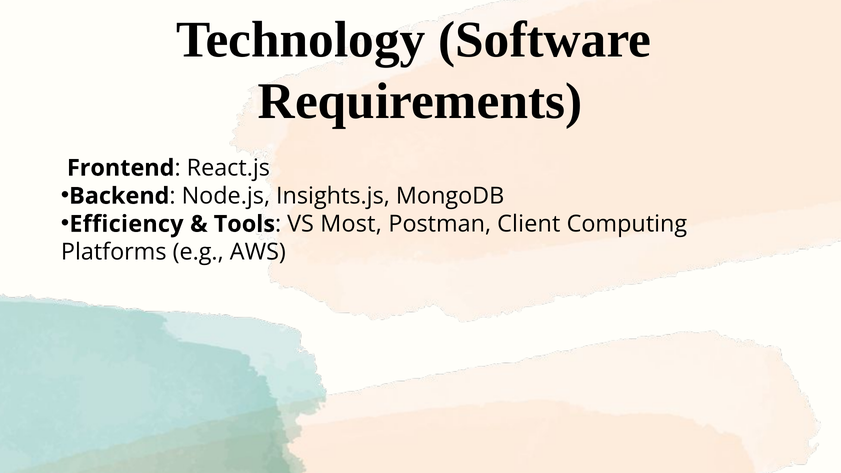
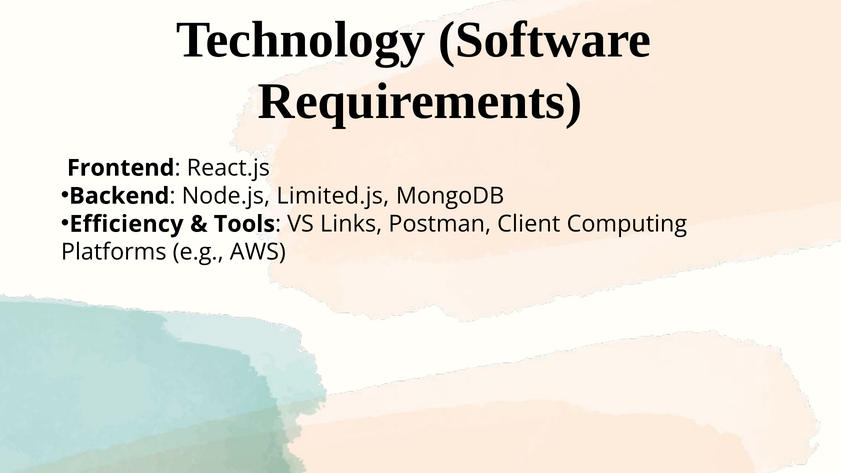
Insights.js: Insights.js -> Limited.js (333, 196)
Most: Most -> Links (351, 224)
